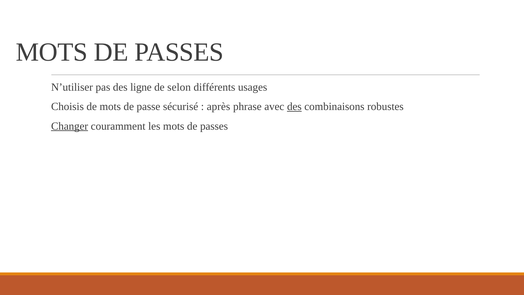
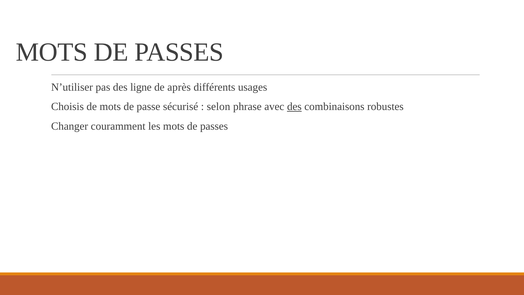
selon: selon -> après (179, 87)
après: après -> selon (218, 107)
Changer underline: present -> none (70, 126)
